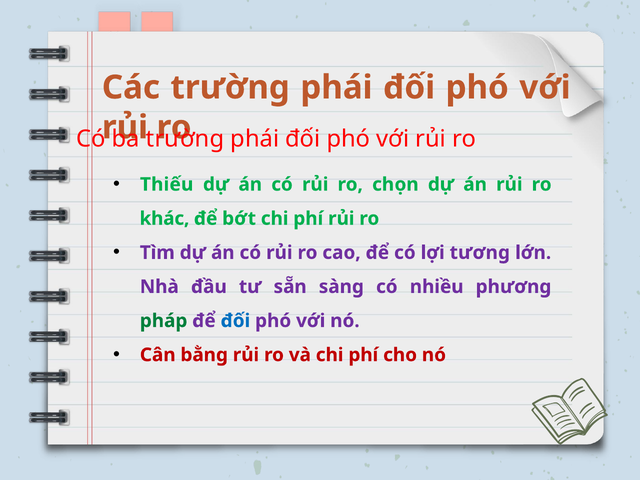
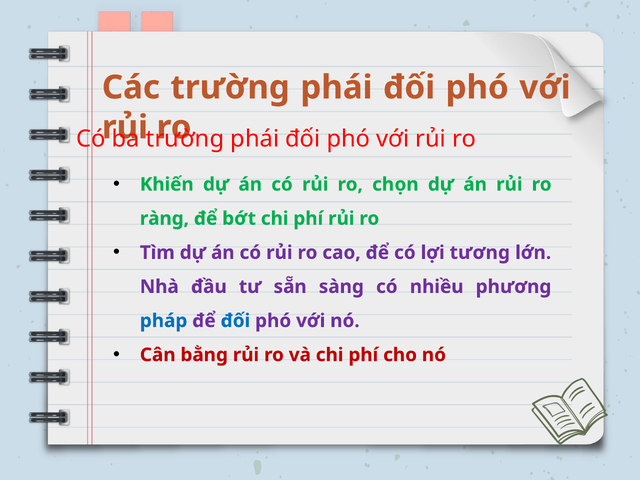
Thiếu: Thiếu -> Khiến (167, 184)
khác: khác -> ràng (164, 219)
pháp colour: green -> blue (164, 321)
